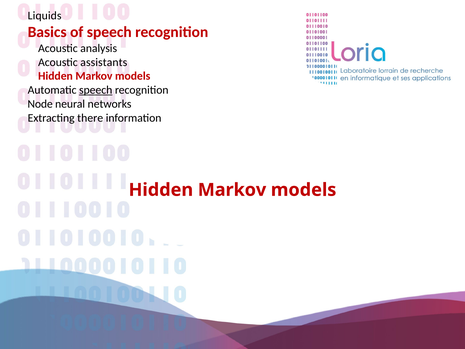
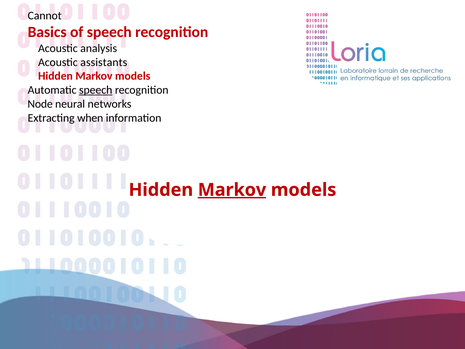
Liquids: Liquids -> Cannot (45, 16)
there: there -> when (90, 118)
Markov underline: none -> present (232, 190)
